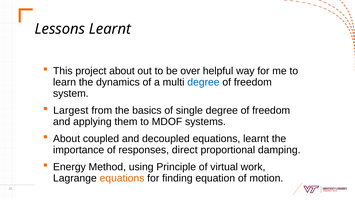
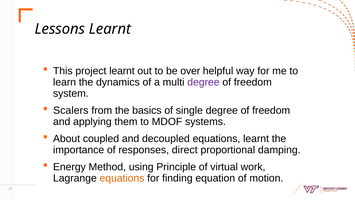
project about: about -> learnt (122, 71)
degree colour: blue -> purple (203, 82)
Largest: Largest -> Scalers (71, 110)
